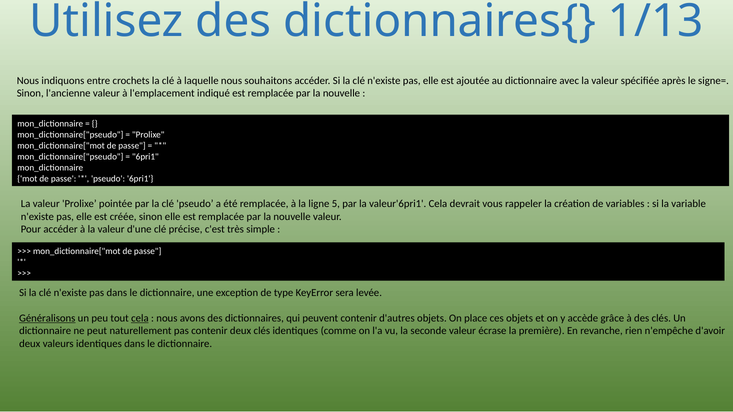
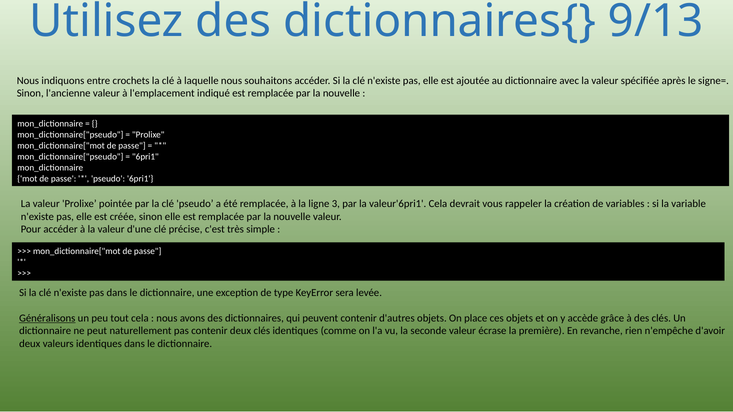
1/13: 1/13 -> 9/13 (656, 21)
5: 5 -> 3 (336, 204)
cela underline: present -> none (140, 318)
